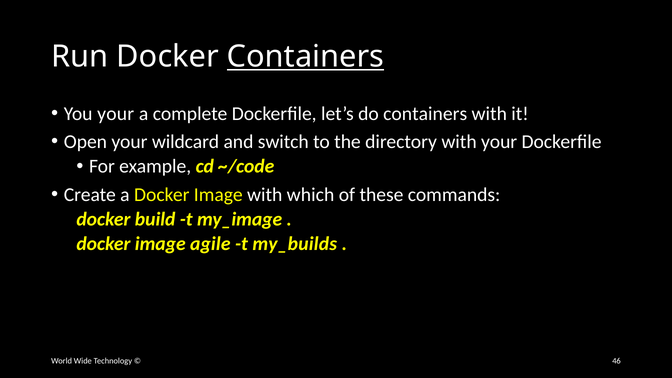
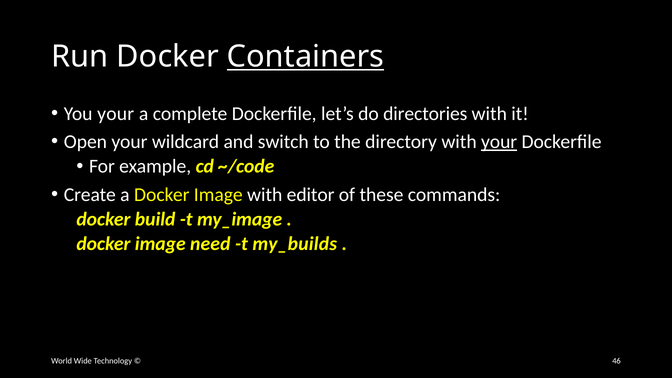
do containers: containers -> directories (425, 114)
your underline: none -> present (499, 142)
which: which -> editor (311, 195)
agile: agile -> need (210, 244)
